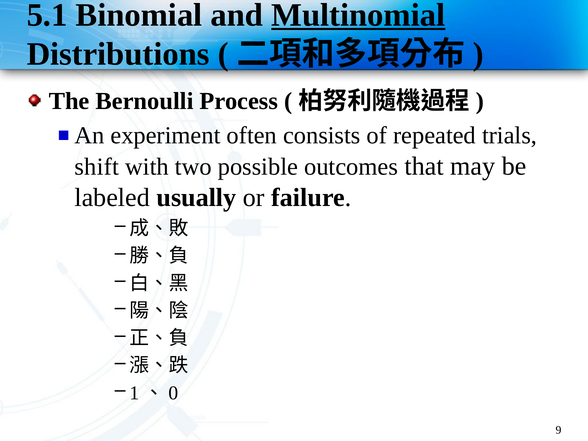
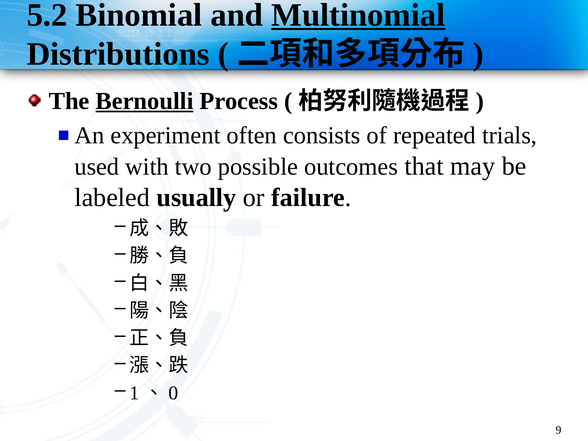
5.1: 5.1 -> 5.2 (47, 15)
Bernoulli underline: none -> present (145, 101)
shift: shift -> used (97, 167)
